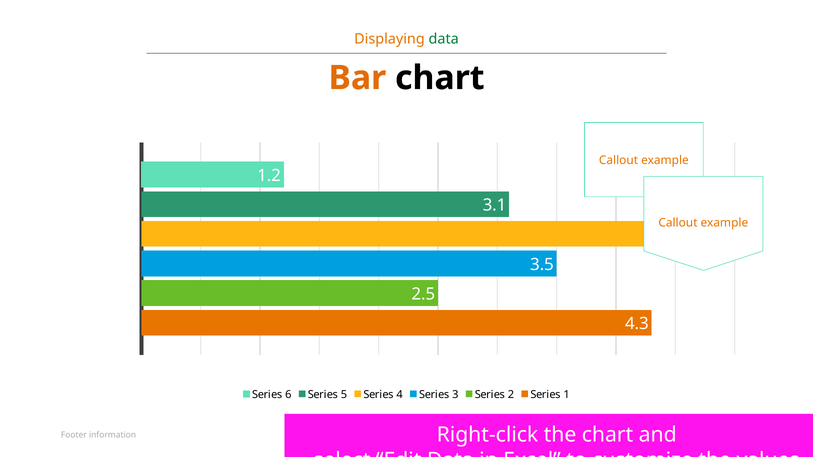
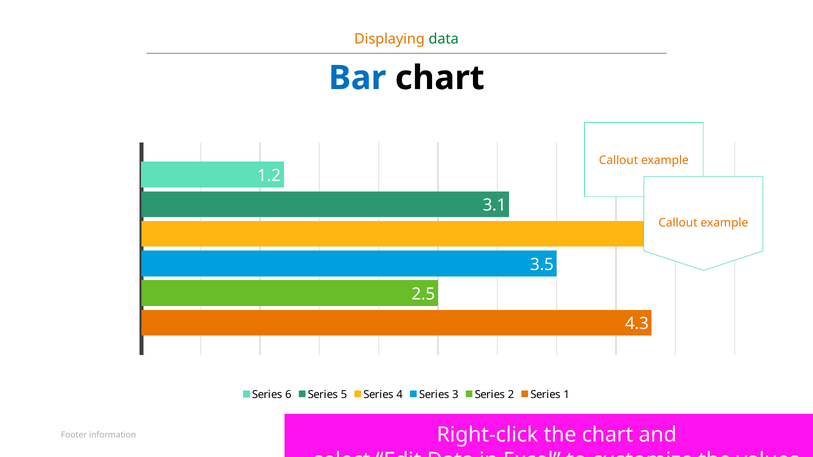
Bar colour: orange -> blue (357, 78)
